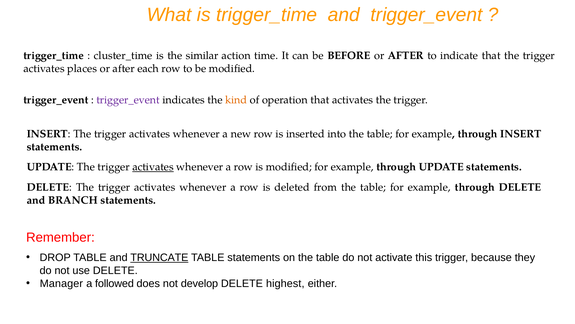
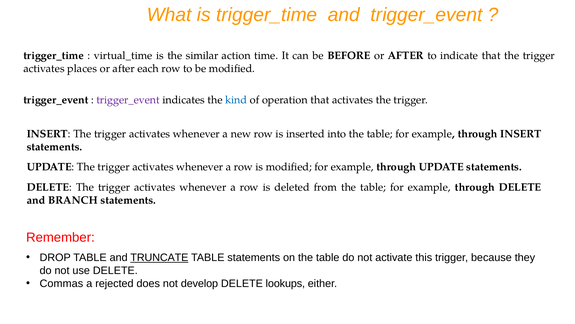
cluster_time: cluster_time -> virtual_time (123, 56)
kind colour: orange -> blue (236, 100)
activates underline: present -> none (153, 167)
Manager: Manager -> Commas (61, 283)
followed: followed -> rejected (114, 283)
highest: highest -> lookups (285, 283)
